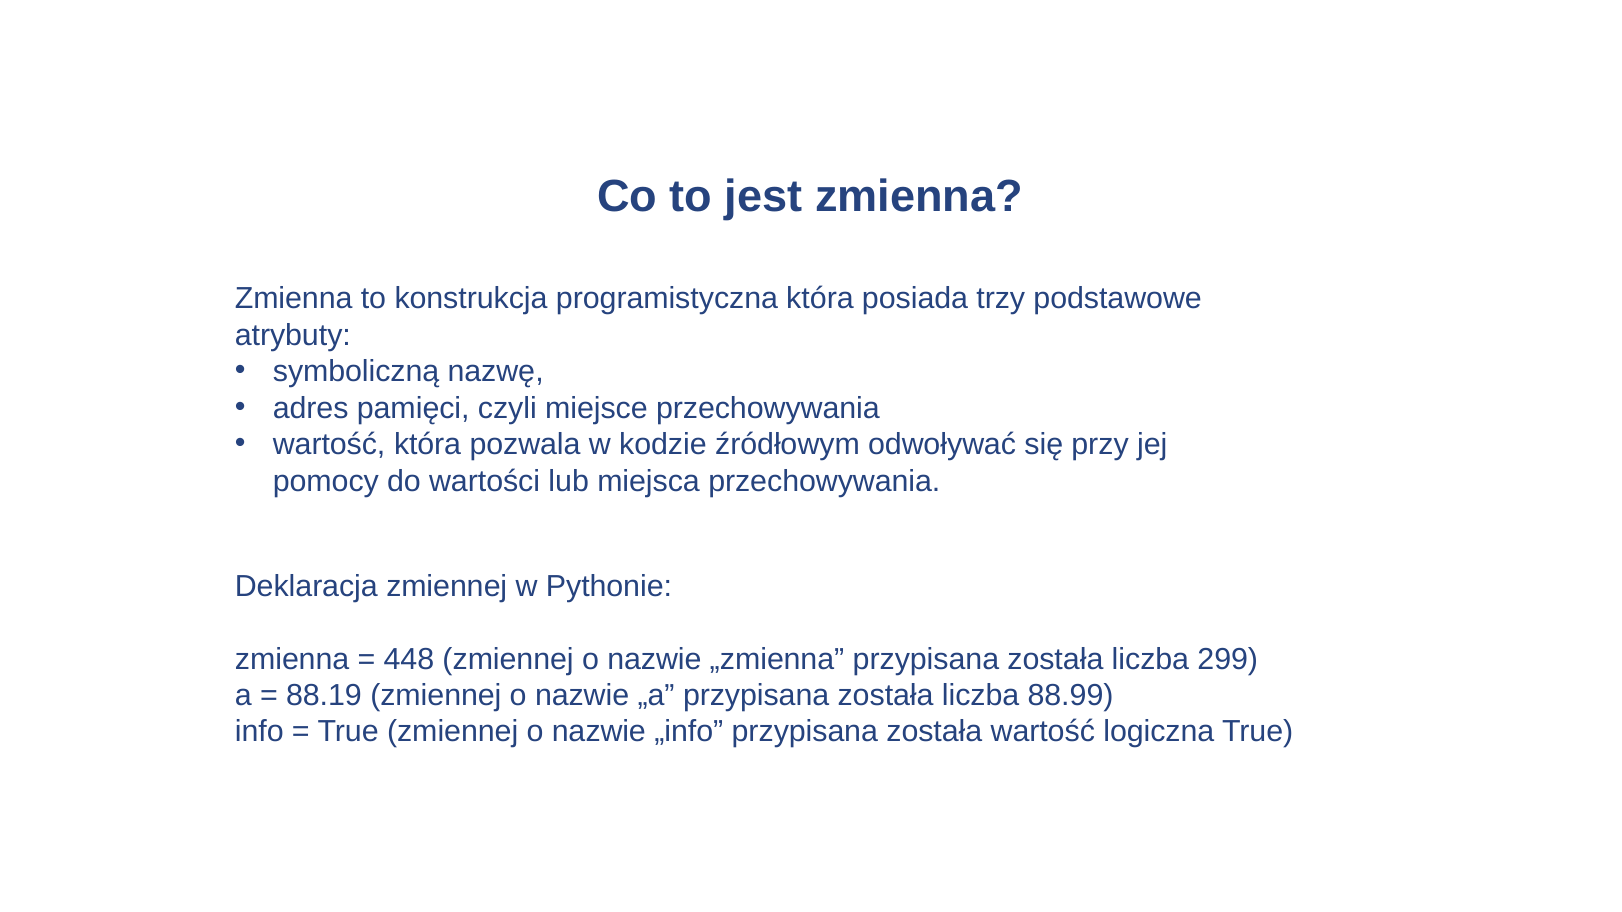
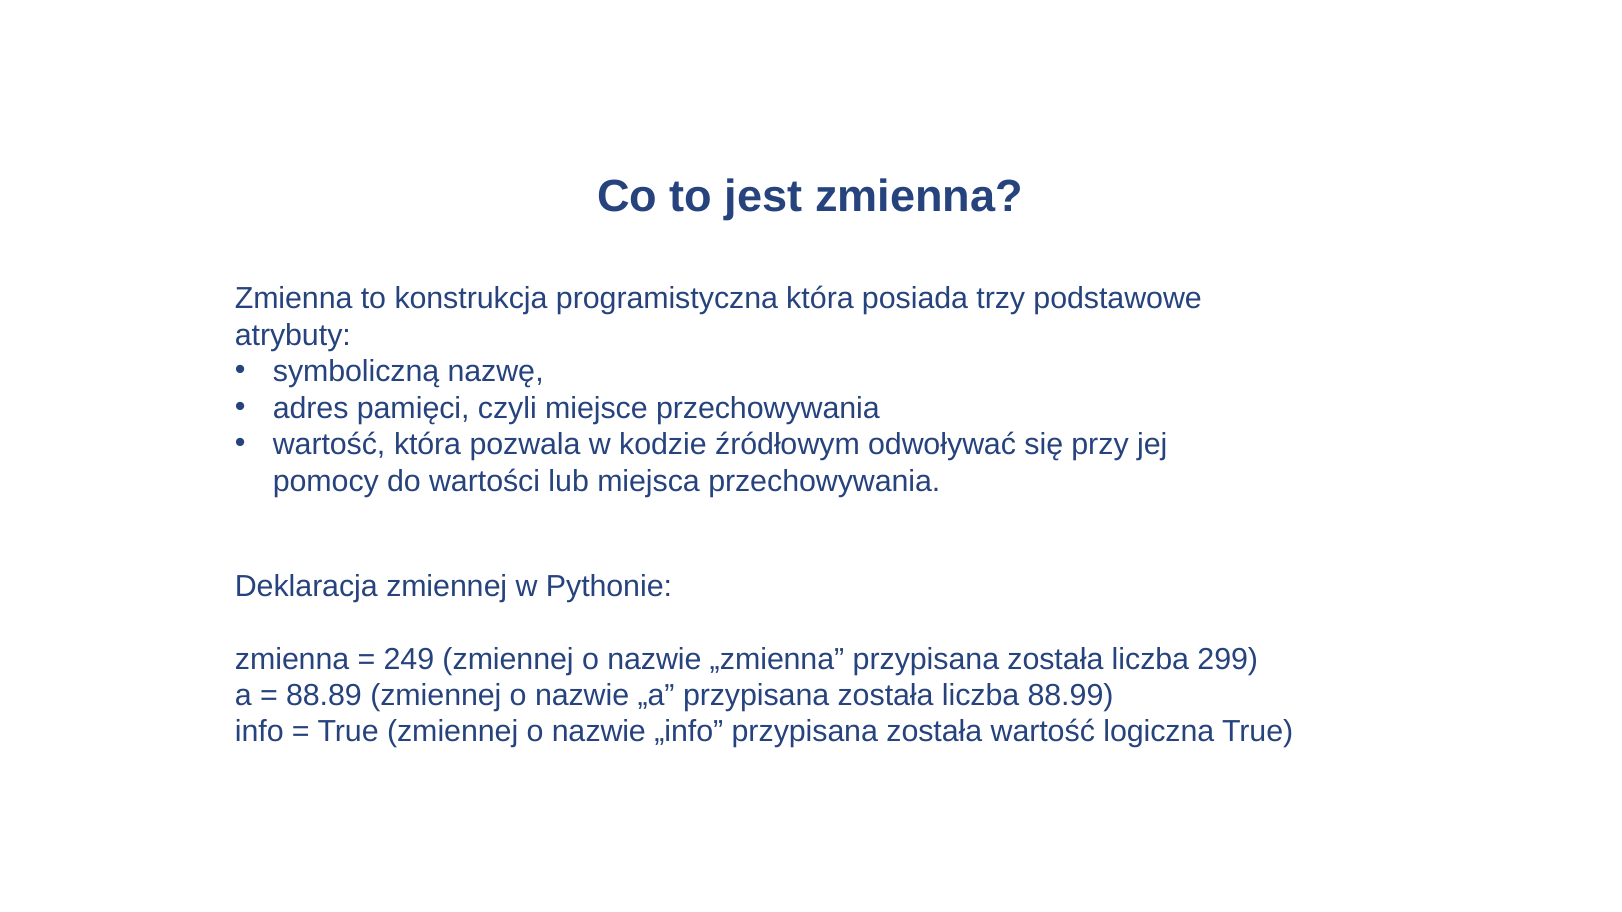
448: 448 -> 249 (409, 659)
88.19: 88.19 -> 88.89 (324, 696)
